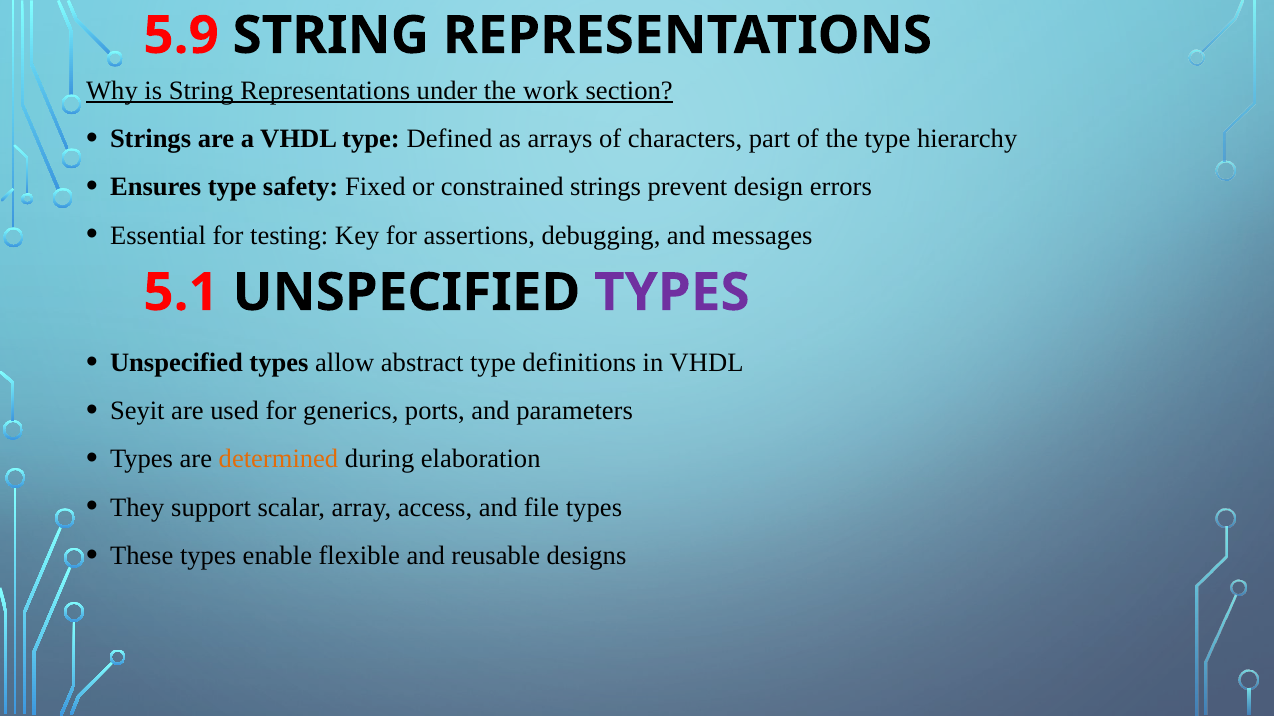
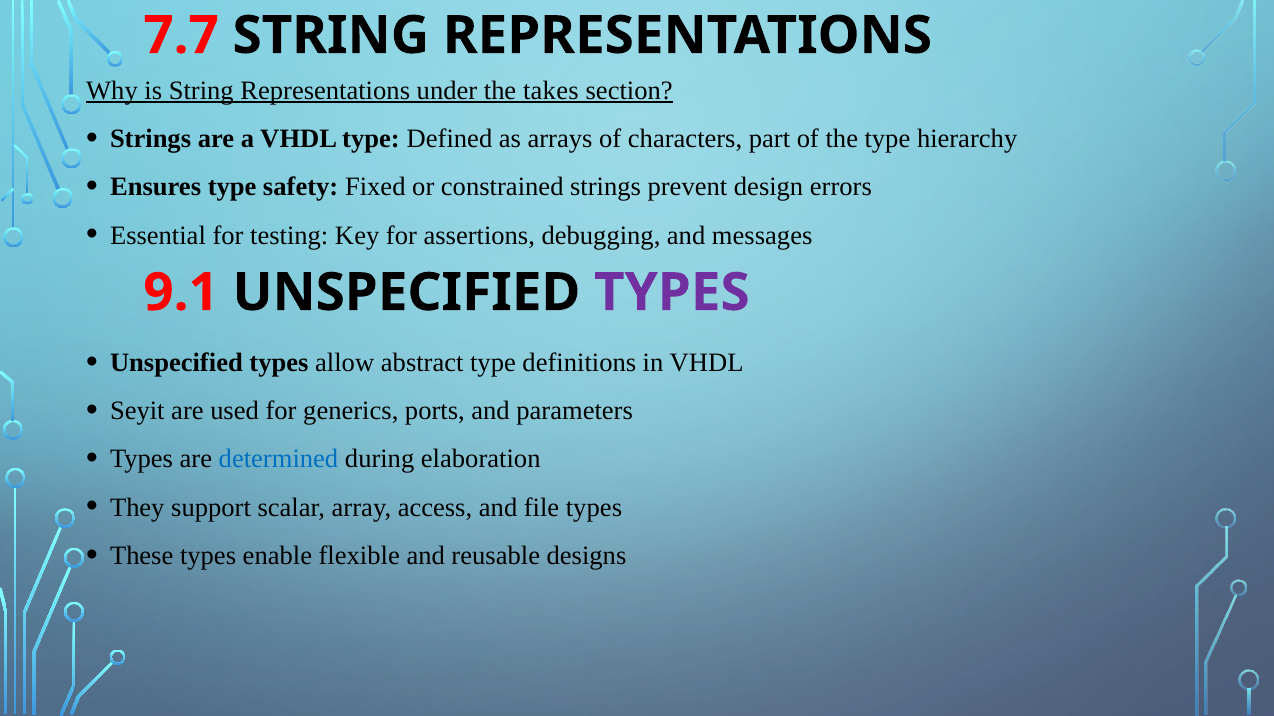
5.9: 5.9 -> 7.7 (181, 36)
work: work -> takes (551, 91)
5.1: 5.1 -> 9.1 (181, 293)
determined colour: orange -> blue (278, 459)
